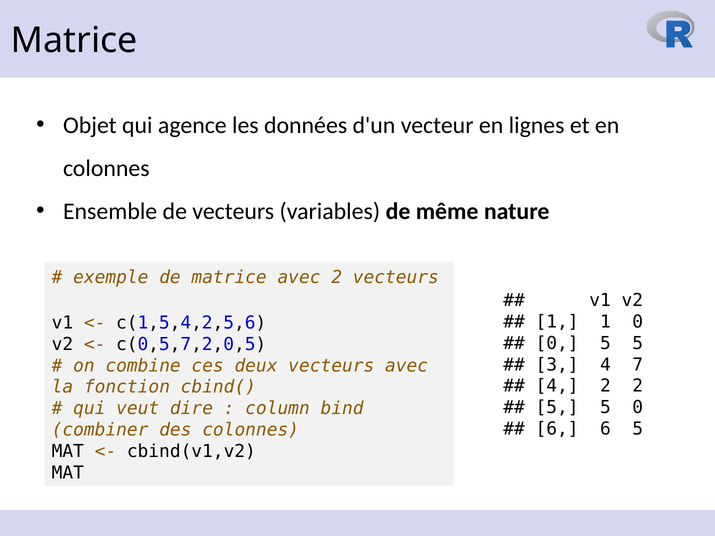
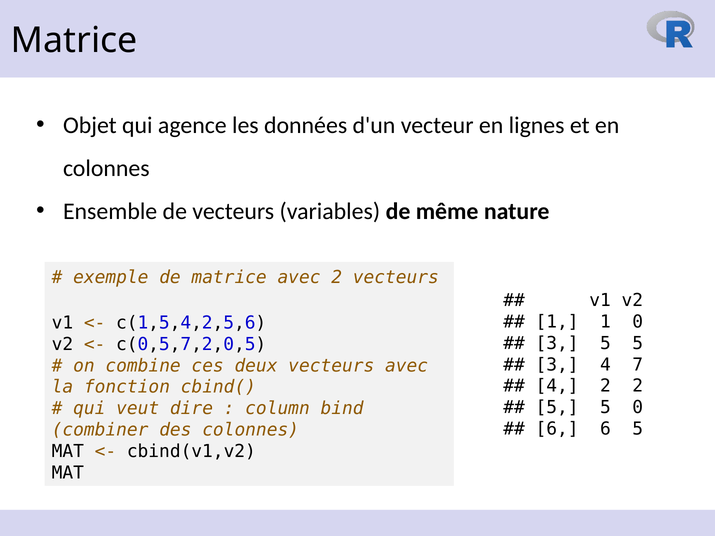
0: 0 -> 3 (557, 343)
